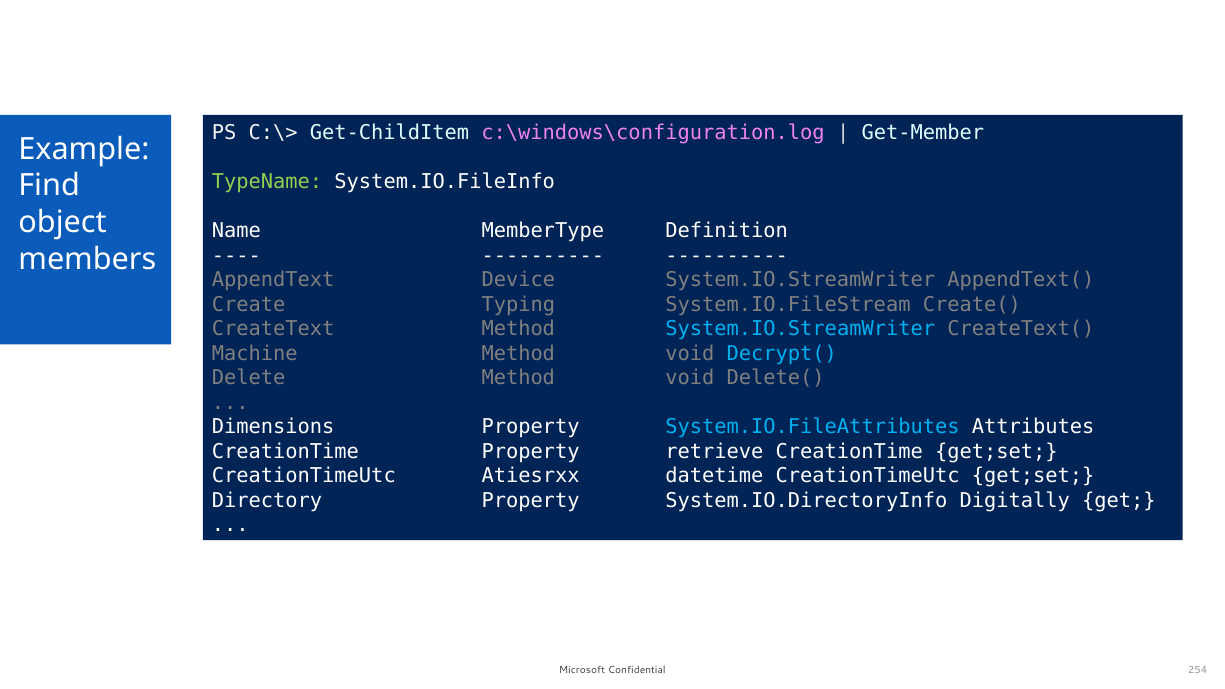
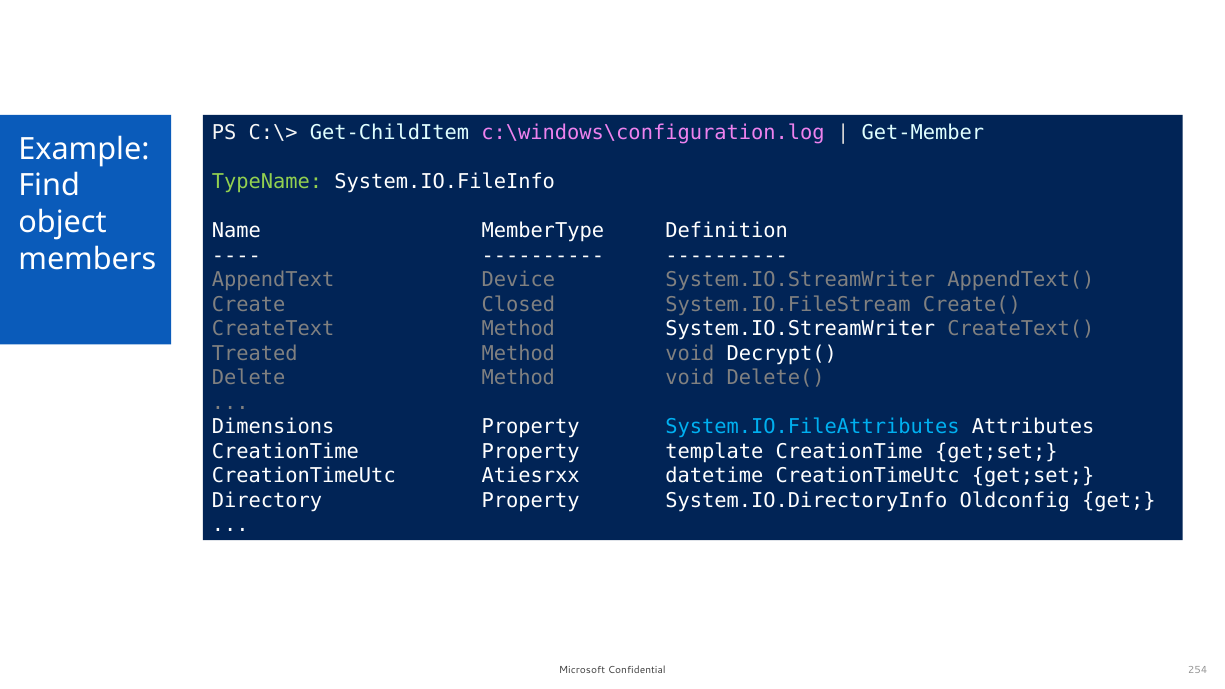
Typing: Typing -> Closed (518, 304)
System.IO.StreamWriter colour: light blue -> white (800, 329)
Machine: Machine -> Treated (255, 353)
Decrypt( colour: light blue -> white (782, 353)
retrieve: retrieve -> template (714, 451)
Digitally: Digitally -> Oldconfig (1015, 500)
